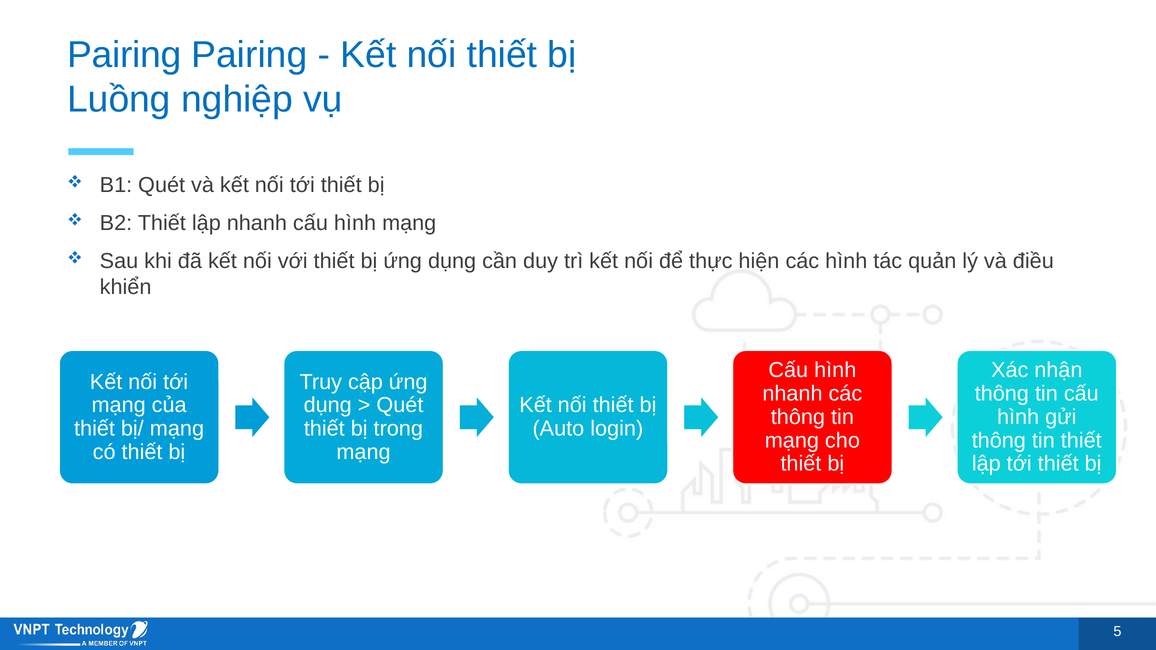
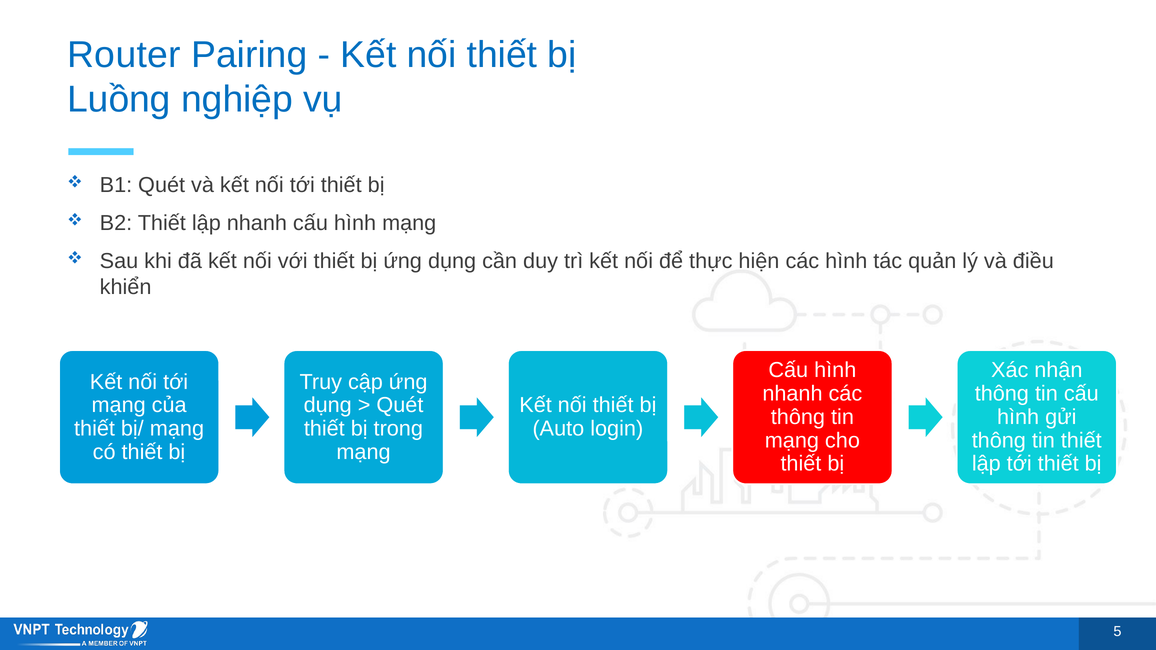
Pairing: Pairing -> Router (124, 55)
